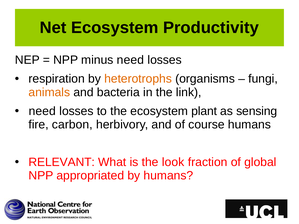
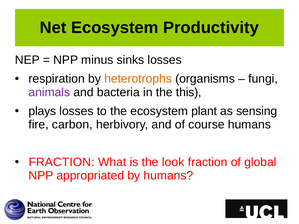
minus need: need -> sinks (130, 60)
animals colour: orange -> purple (49, 92)
link: link -> this (189, 92)
need: need -> plays (42, 111)
RELEVANT: RELEVANT -> FRACTION (62, 162)
